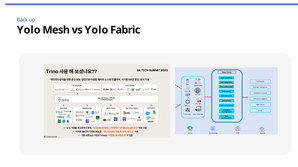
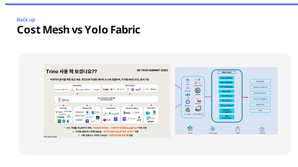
Yolo: Yolo -> Cost (29, 30)
